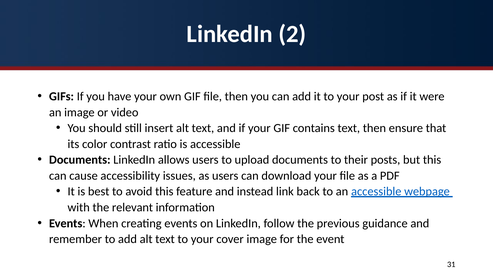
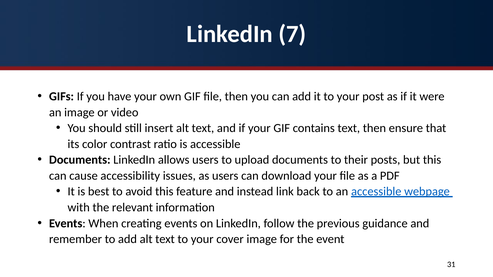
2: 2 -> 7 (292, 34)
